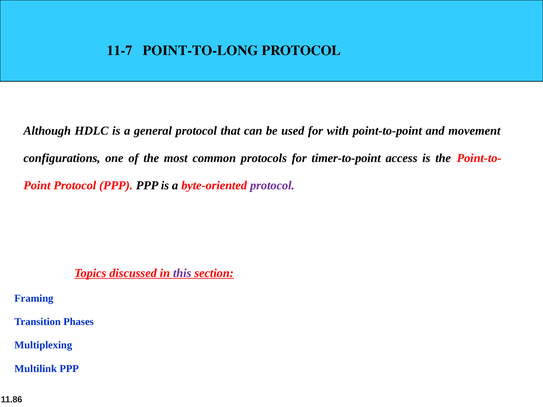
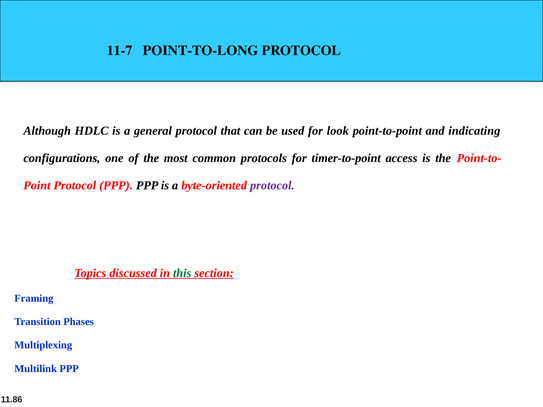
with: with -> look (338, 131)
movement: movement -> indicating (474, 131)
this colour: purple -> green (182, 273)
